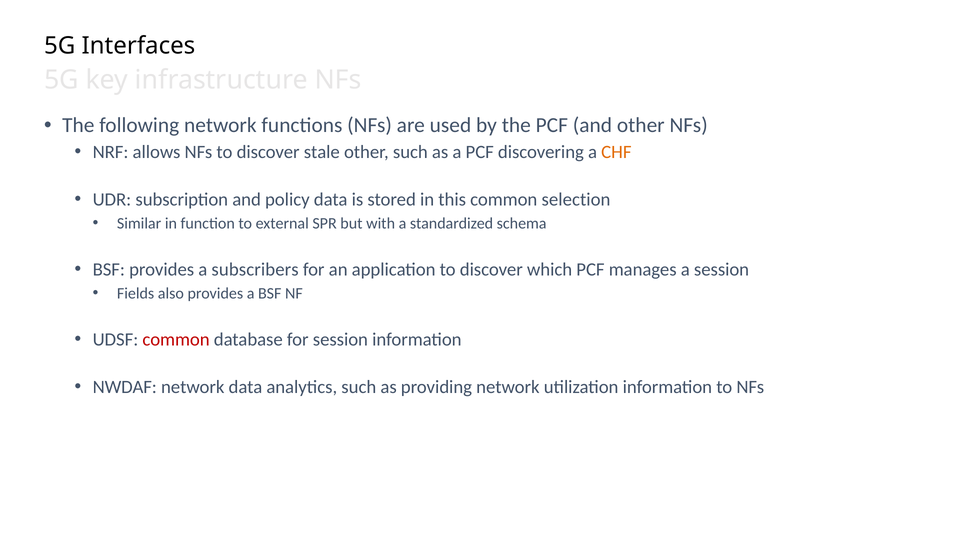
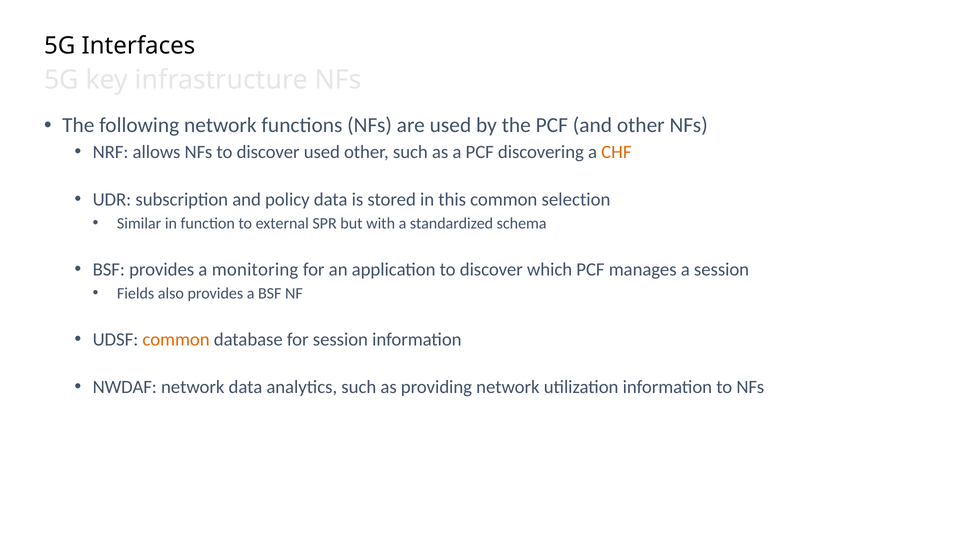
discover stale: stale -> used (322, 152)
subscribers: subscribers -> monitoring (255, 270)
common colour: red -> orange (176, 339)
